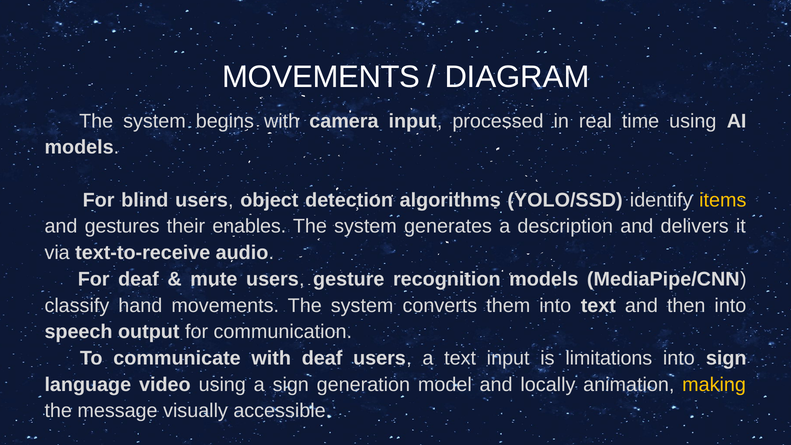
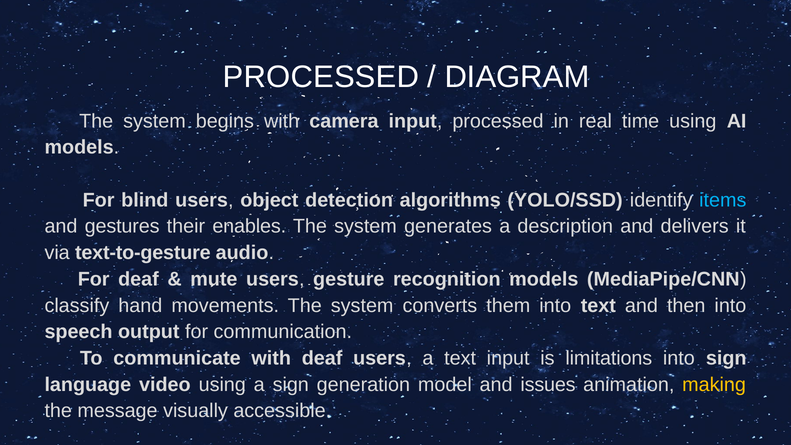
MOVEMENTS: MOVEMENTS -> PROCESSED (321, 77)
items colour: yellow -> light blue (723, 200)
text-to-receive: text-to-receive -> text-to-gesture (143, 253)
and locally: locally -> issues (548, 385)
